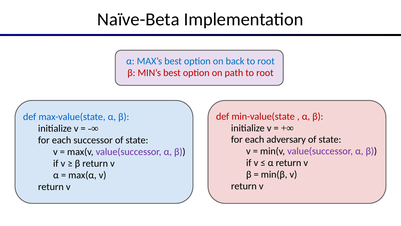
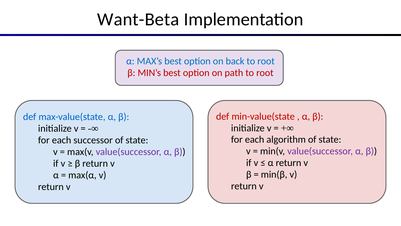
Naïve-Beta: Naïve-Beta -> Want-Beta (138, 19)
adversary: adversary -> algorithm (286, 139)
